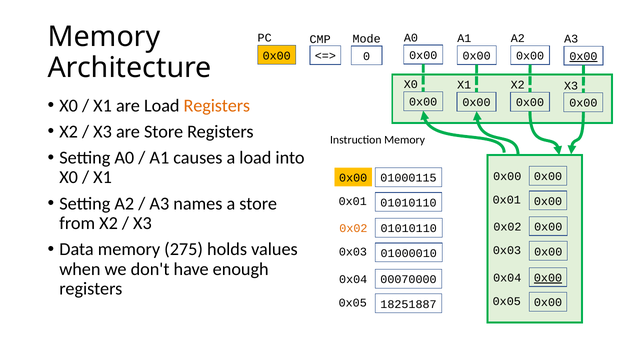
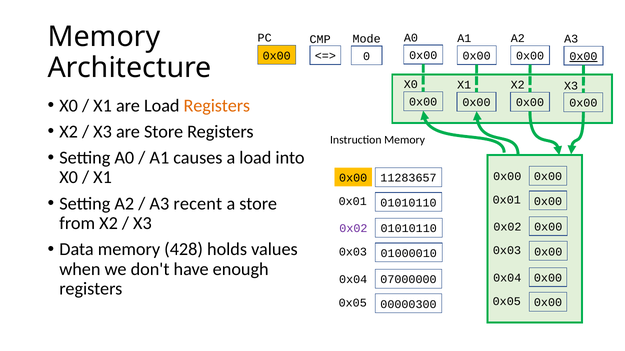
01000115: 01000115 -> 11283657 (408, 178)
names: names -> recent (198, 204)
0x02 colour: orange -> purple (353, 229)
275: 275 -> 428 (184, 250)
0x00 underline: present -> none (548, 278)
00070000: 00070000 -> 07000000 (408, 280)
18251887: 18251887 -> 00000300 (408, 305)
